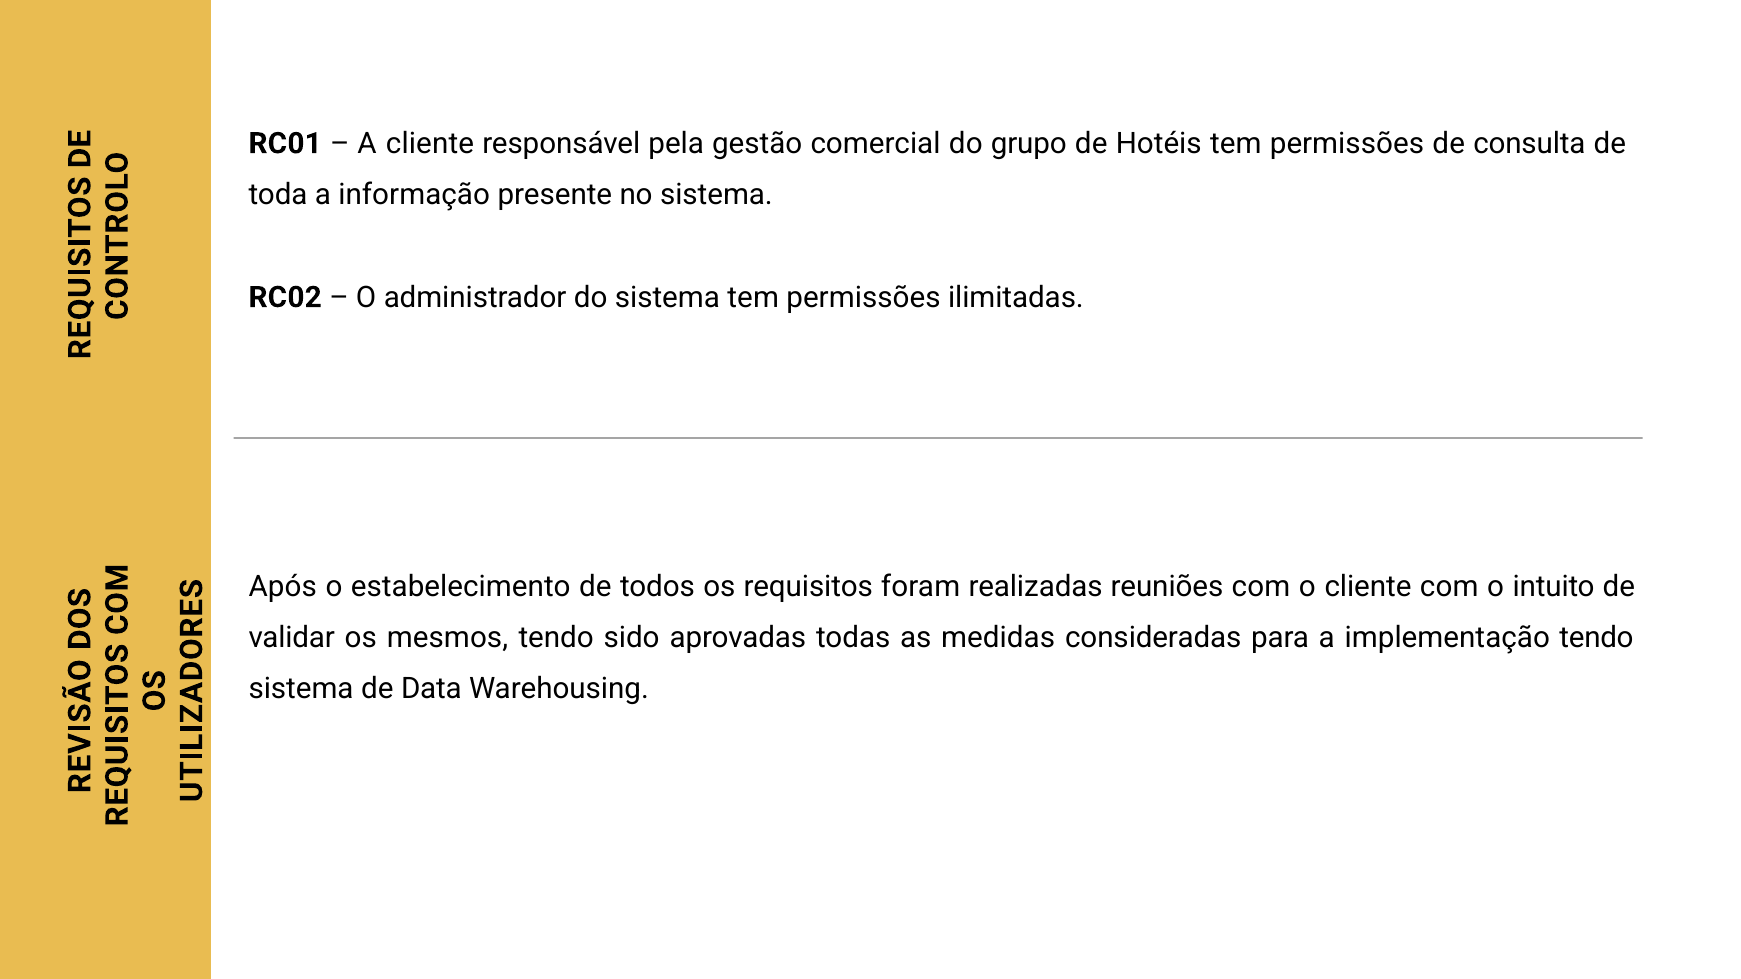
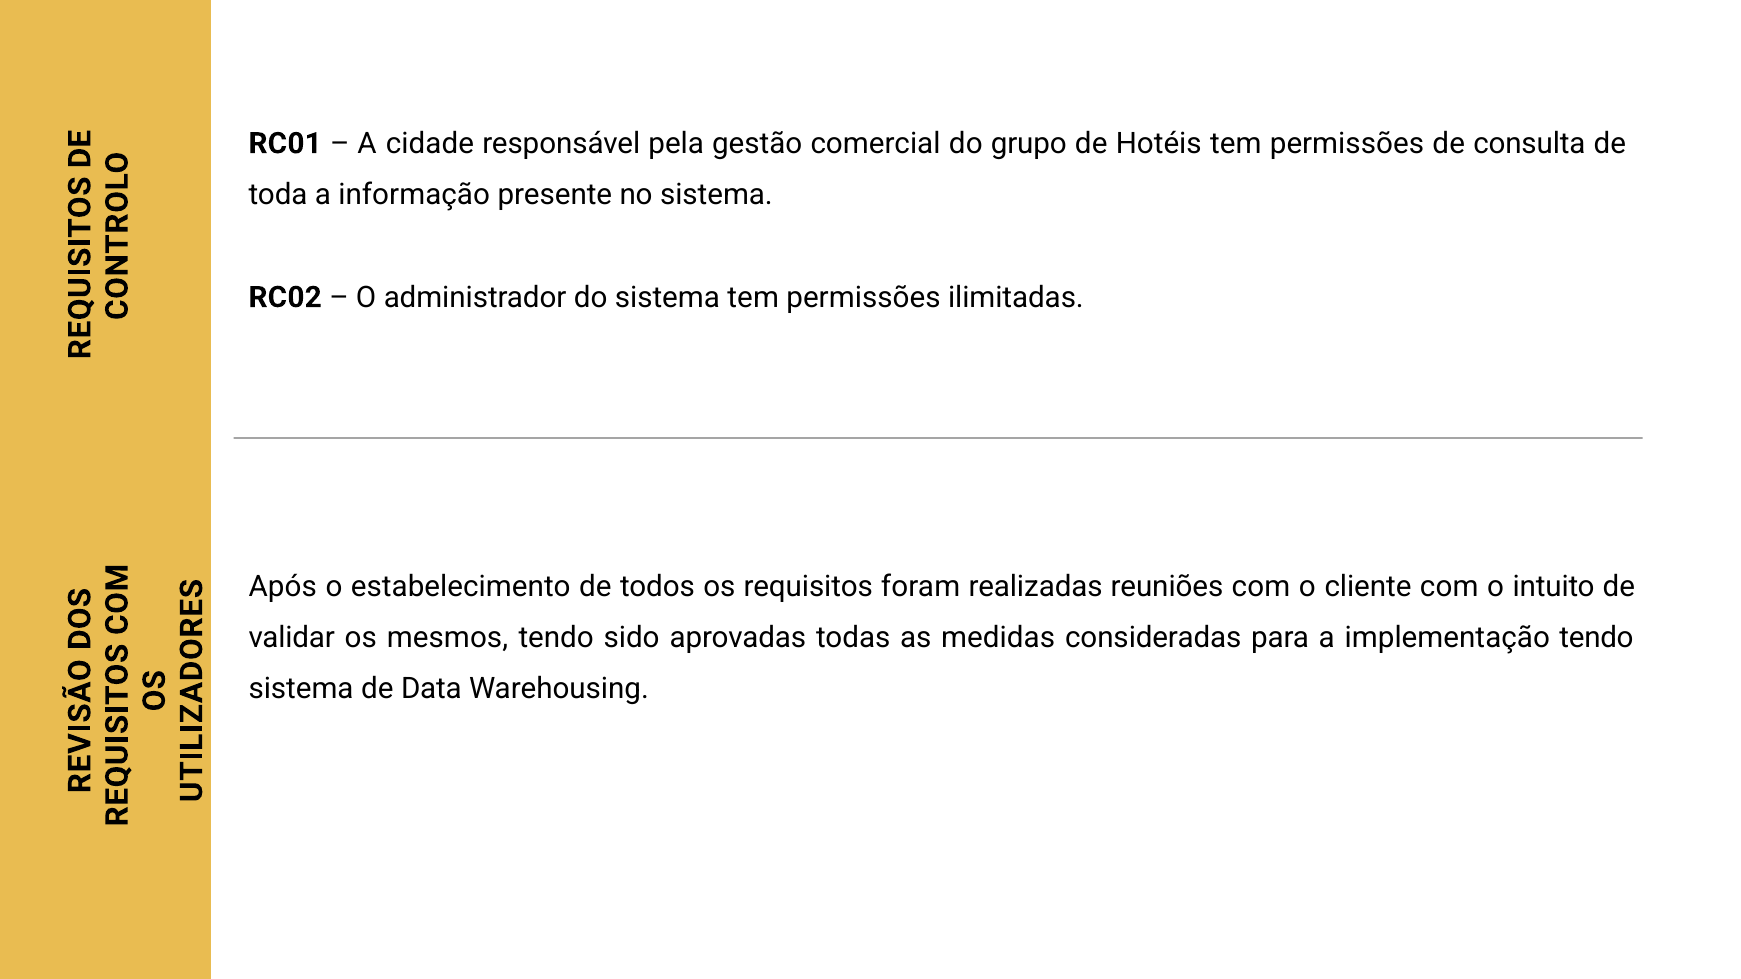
A cliente: cliente -> cidade (430, 143)
